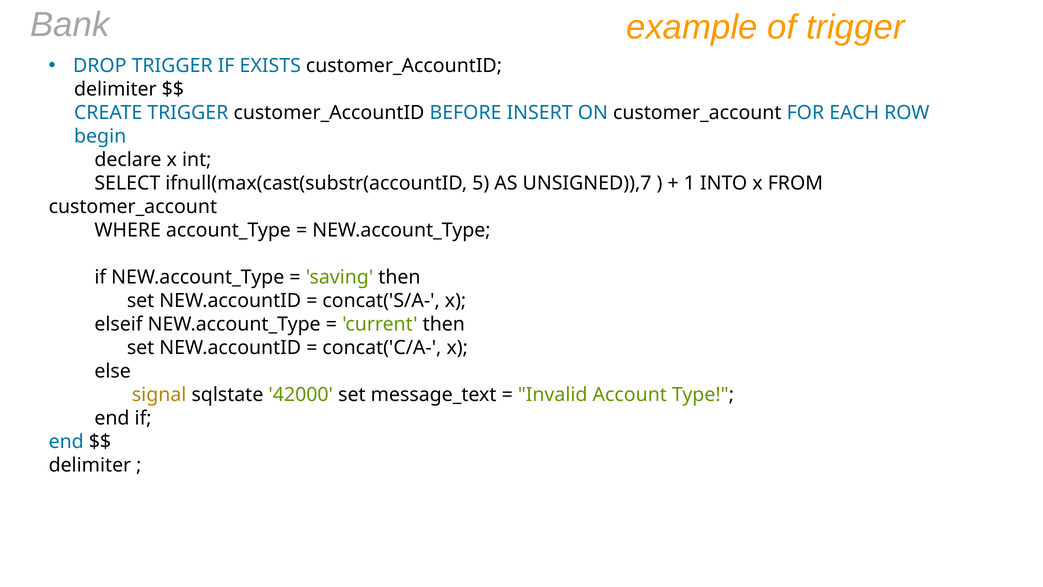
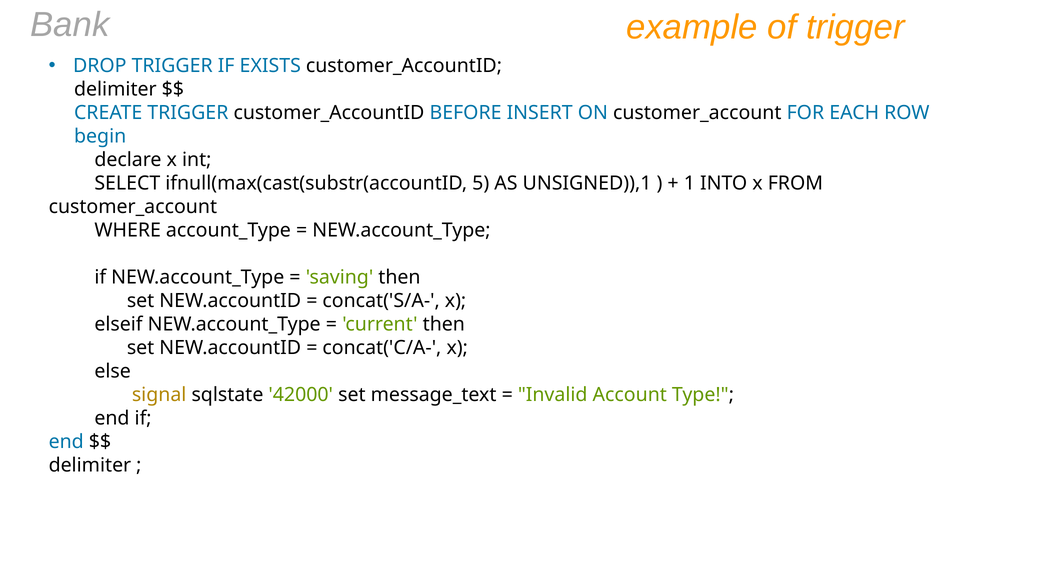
UNSIGNED)),7: UNSIGNED)),7 -> UNSIGNED)),1 (587, 183)
